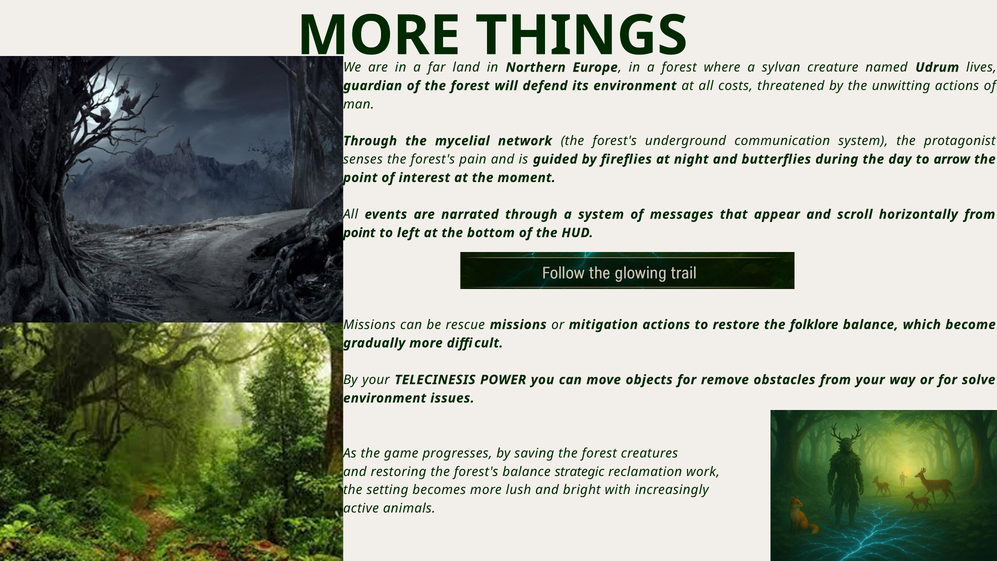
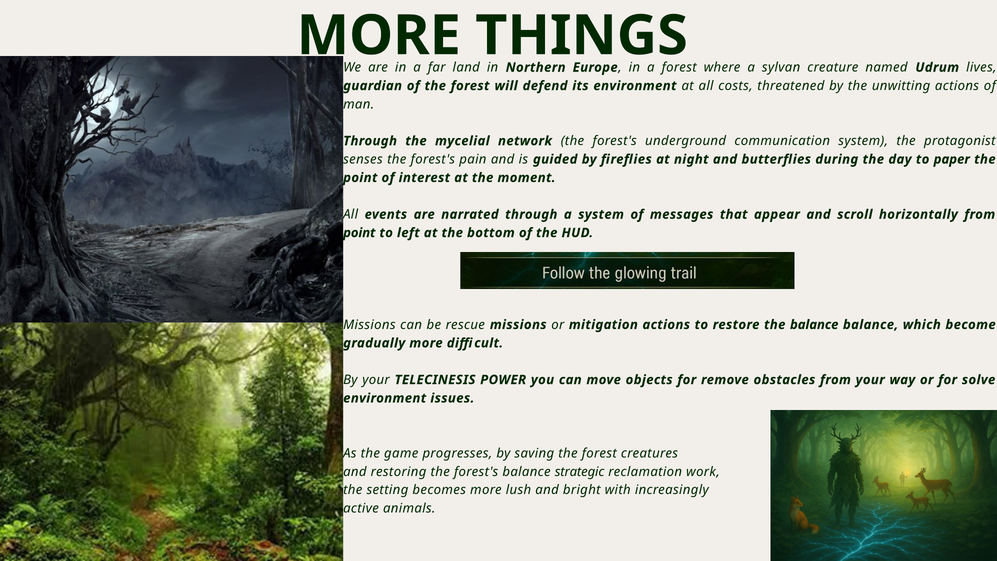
arrow: arrow -> paper (952, 159)
the folklore: folklore -> balance (814, 325)
